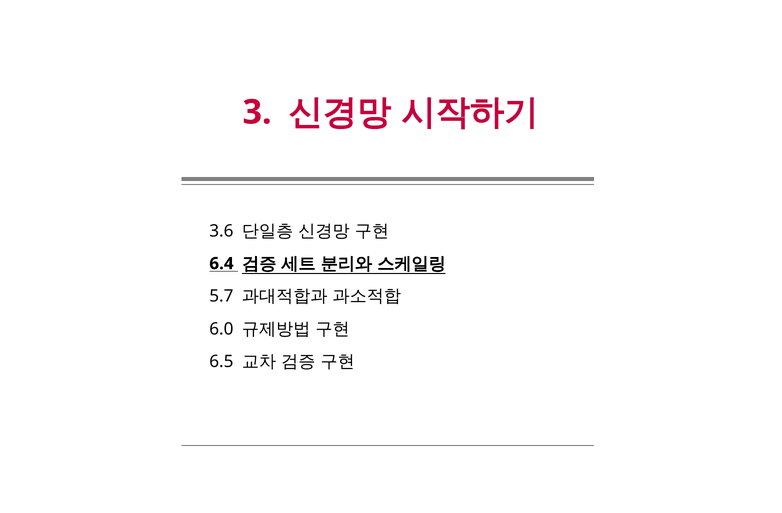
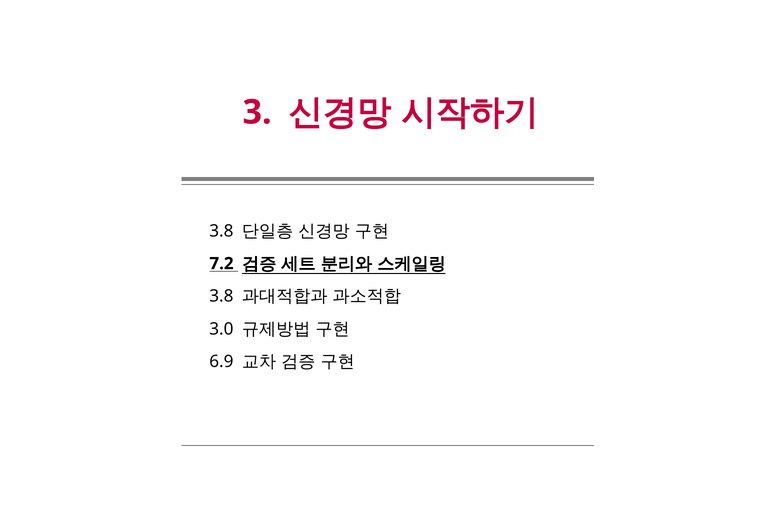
3.6: 3.6 -> 3.8 (221, 231)
6.4: 6.4 -> 7.2 (221, 264)
5.7: 5.7 -> 3.8 (221, 297)
6.0: 6.0 -> 3.0 (221, 329)
6.5: 6.5 -> 6.9 (221, 362)
